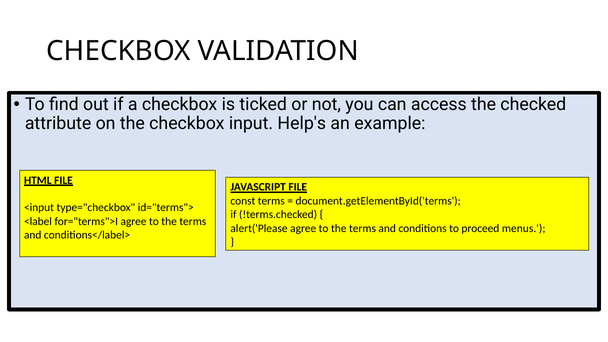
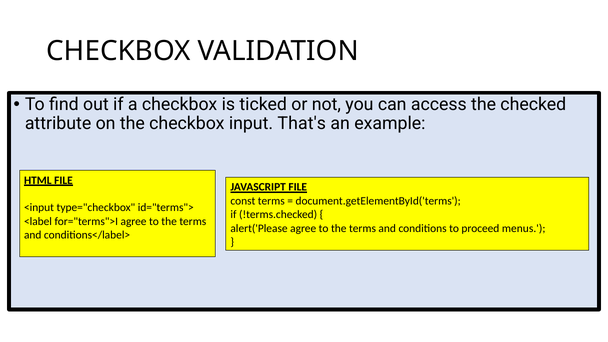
Help's: Help's -> That's (302, 124)
